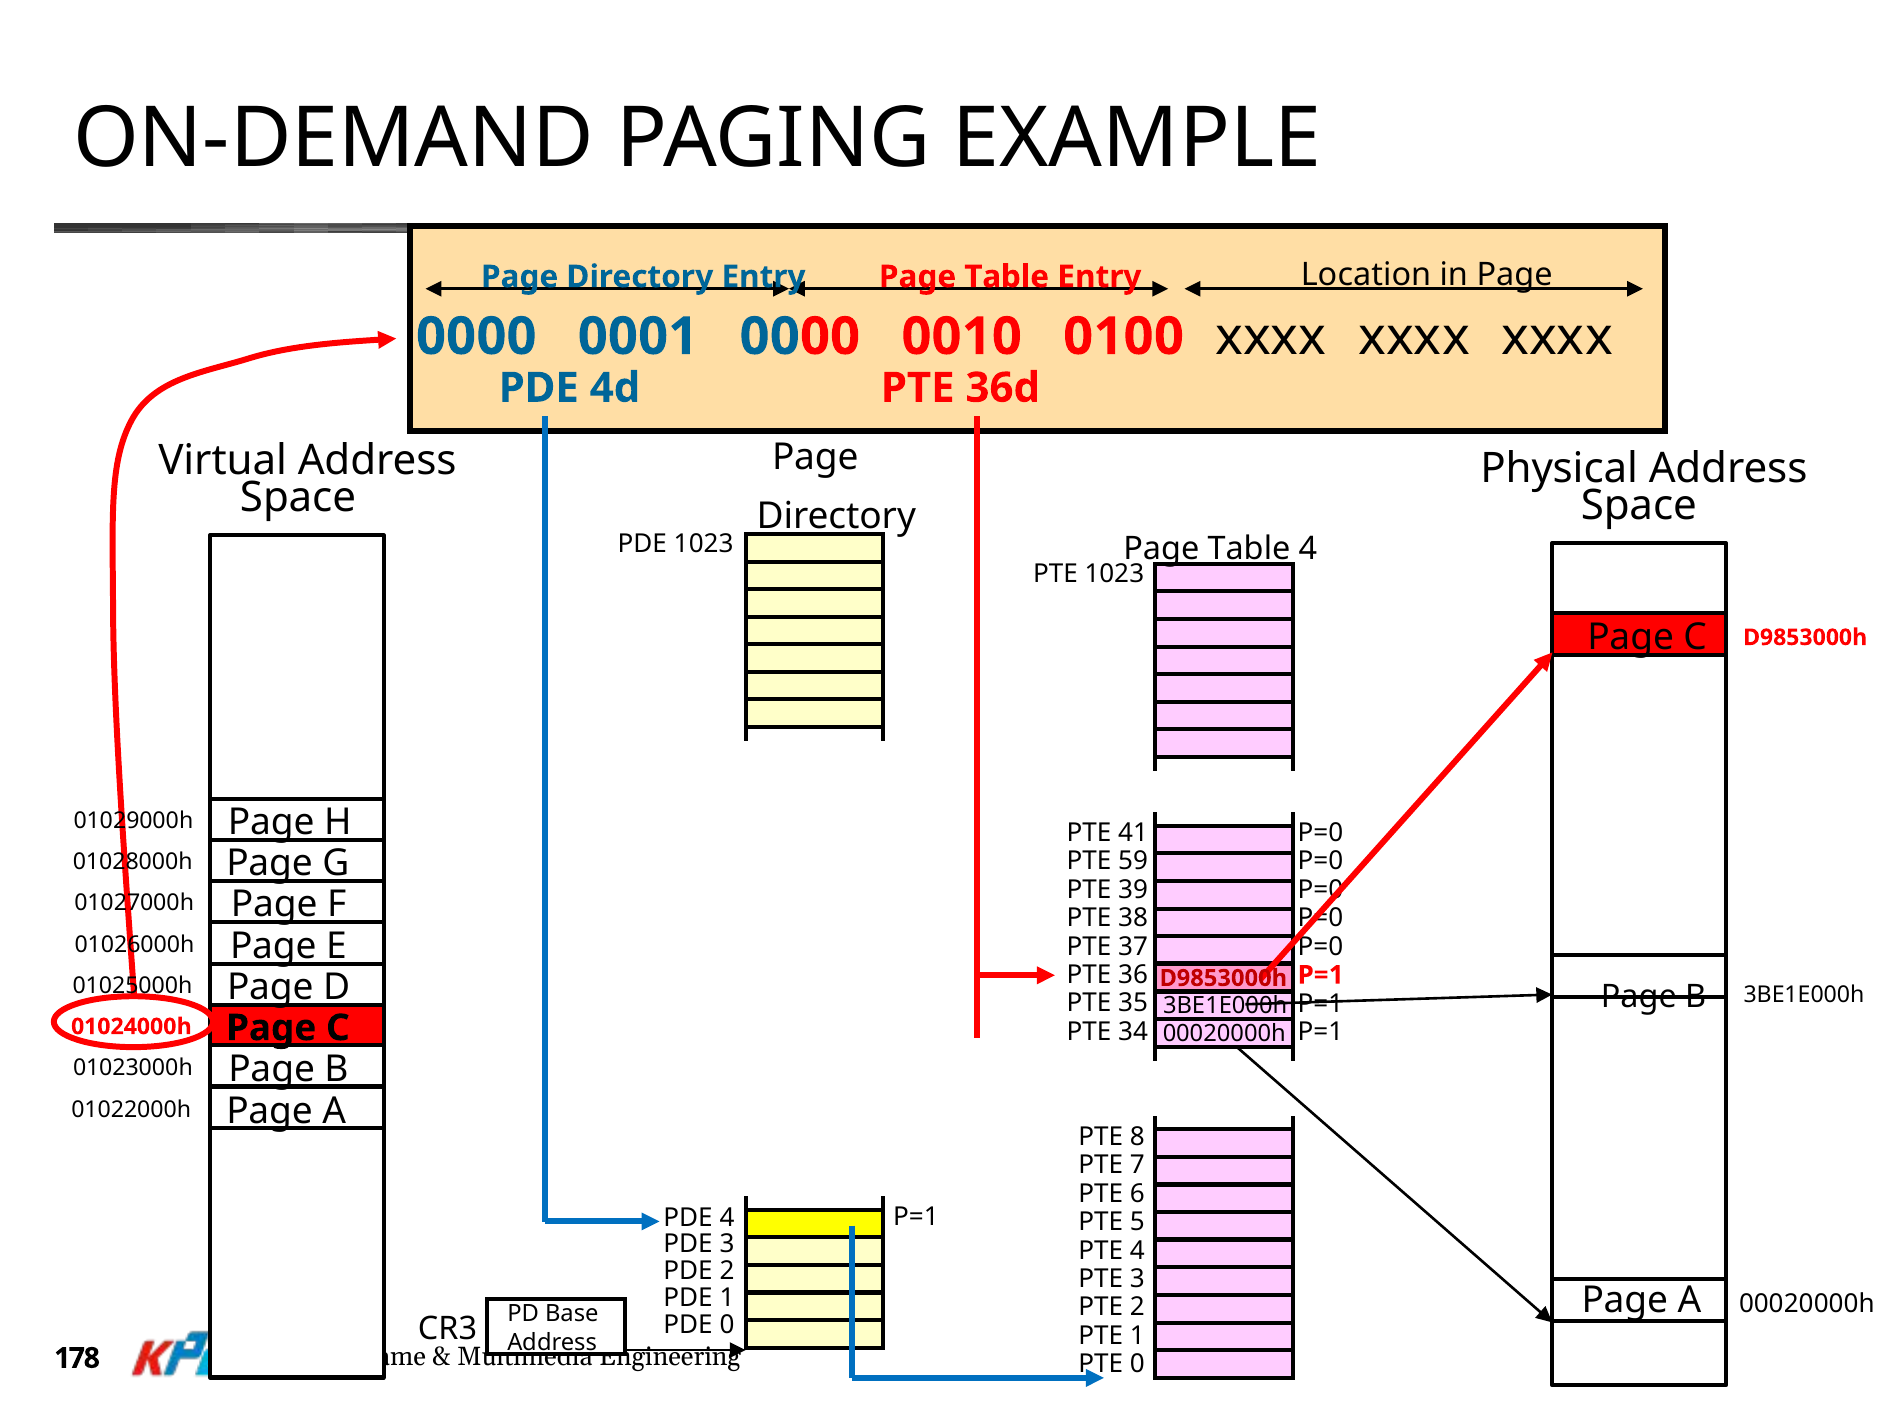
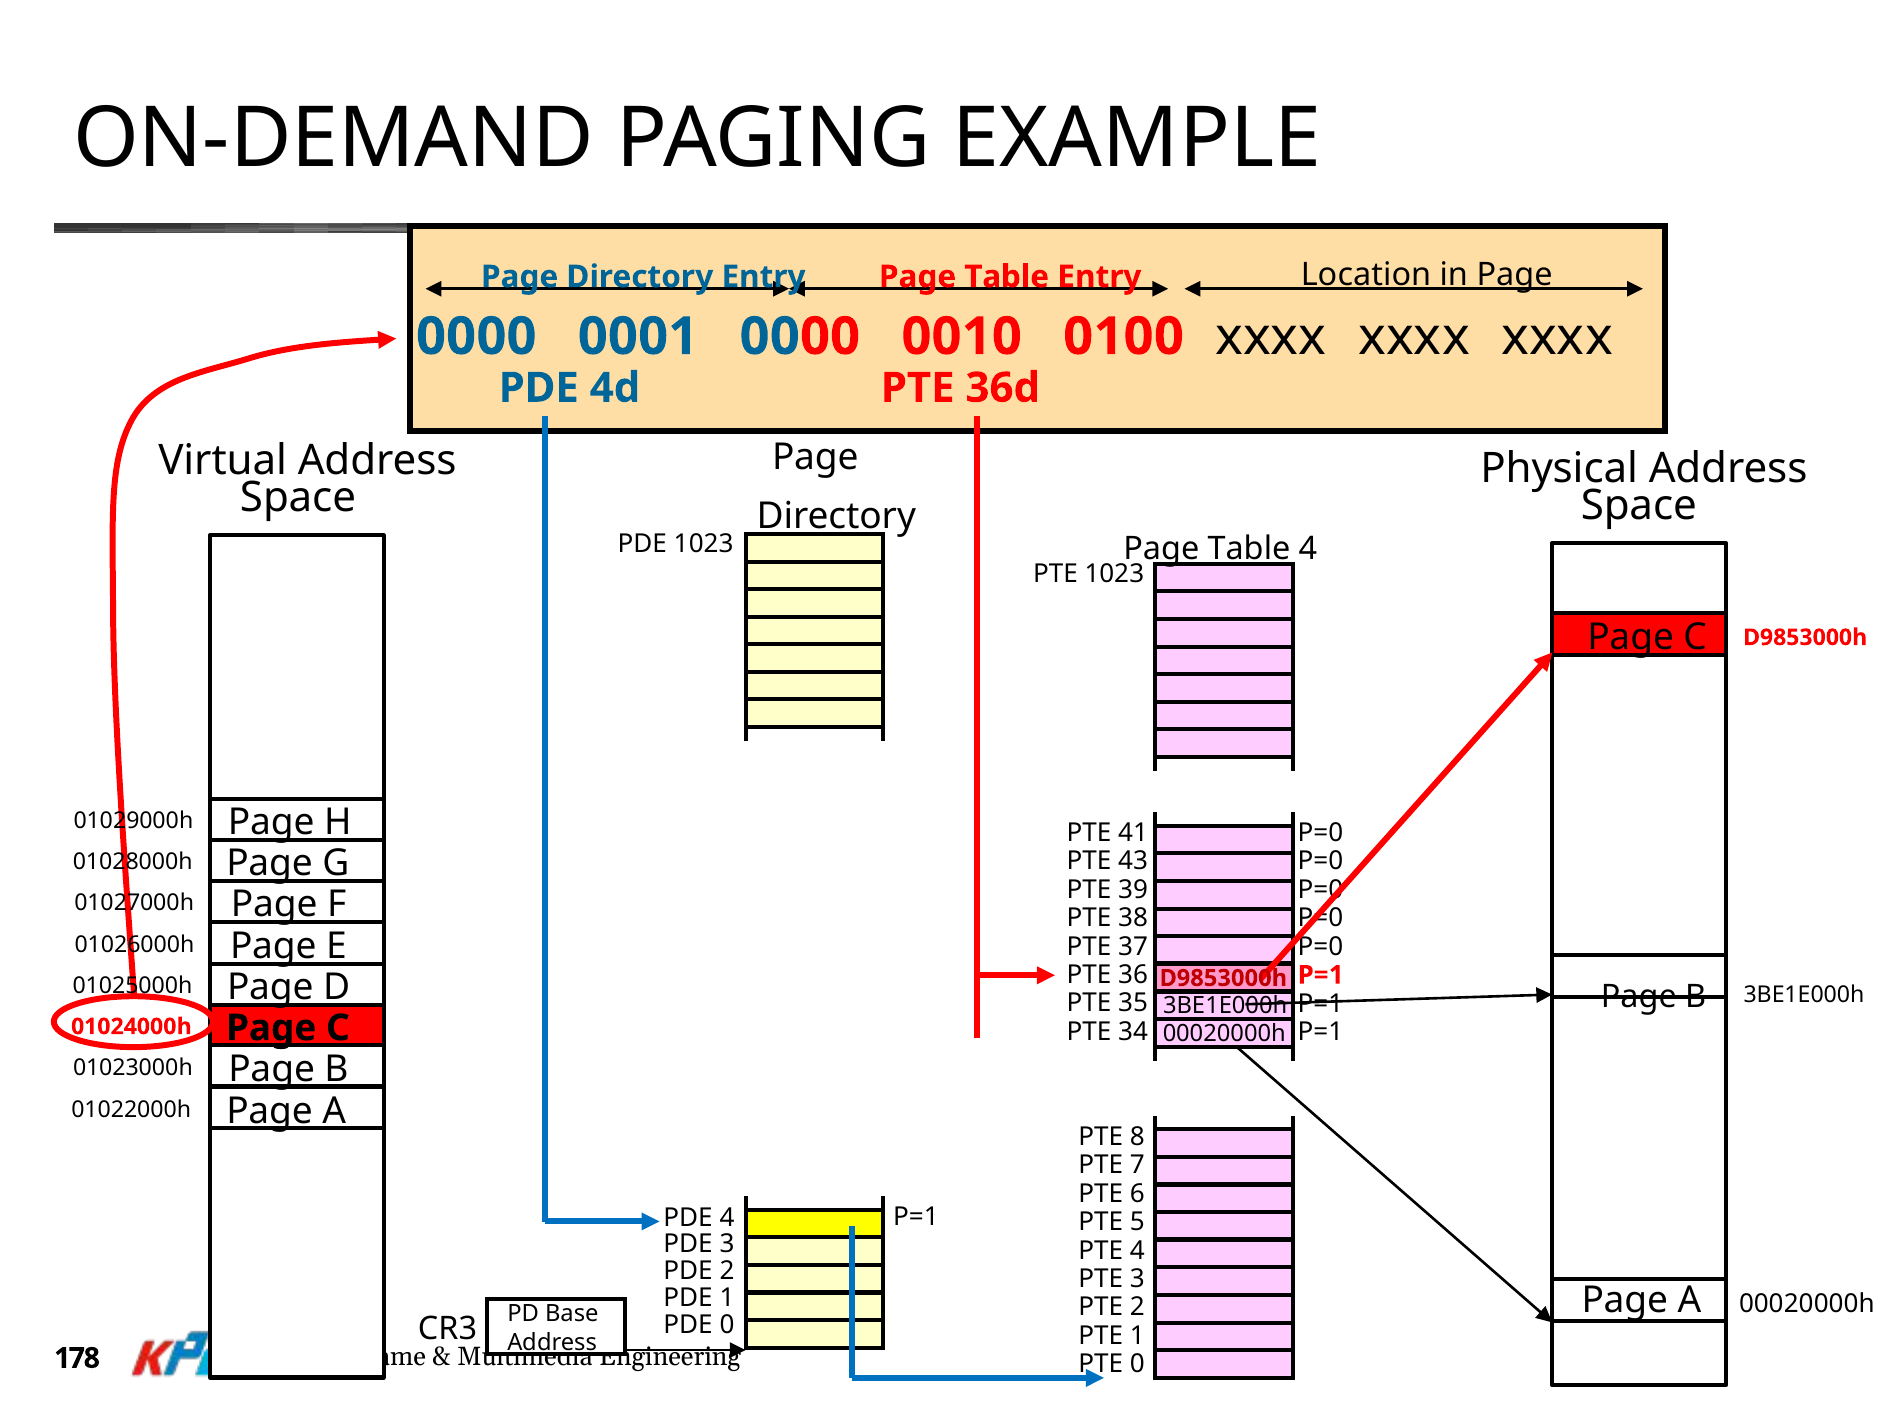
59: 59 -> 43 (1133, 861)
